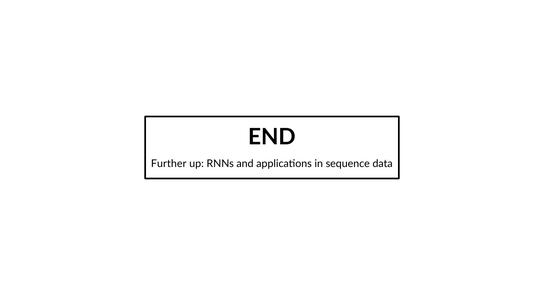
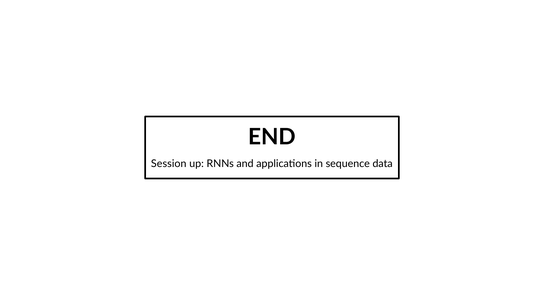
Further: Further -> Session (169, 164)
